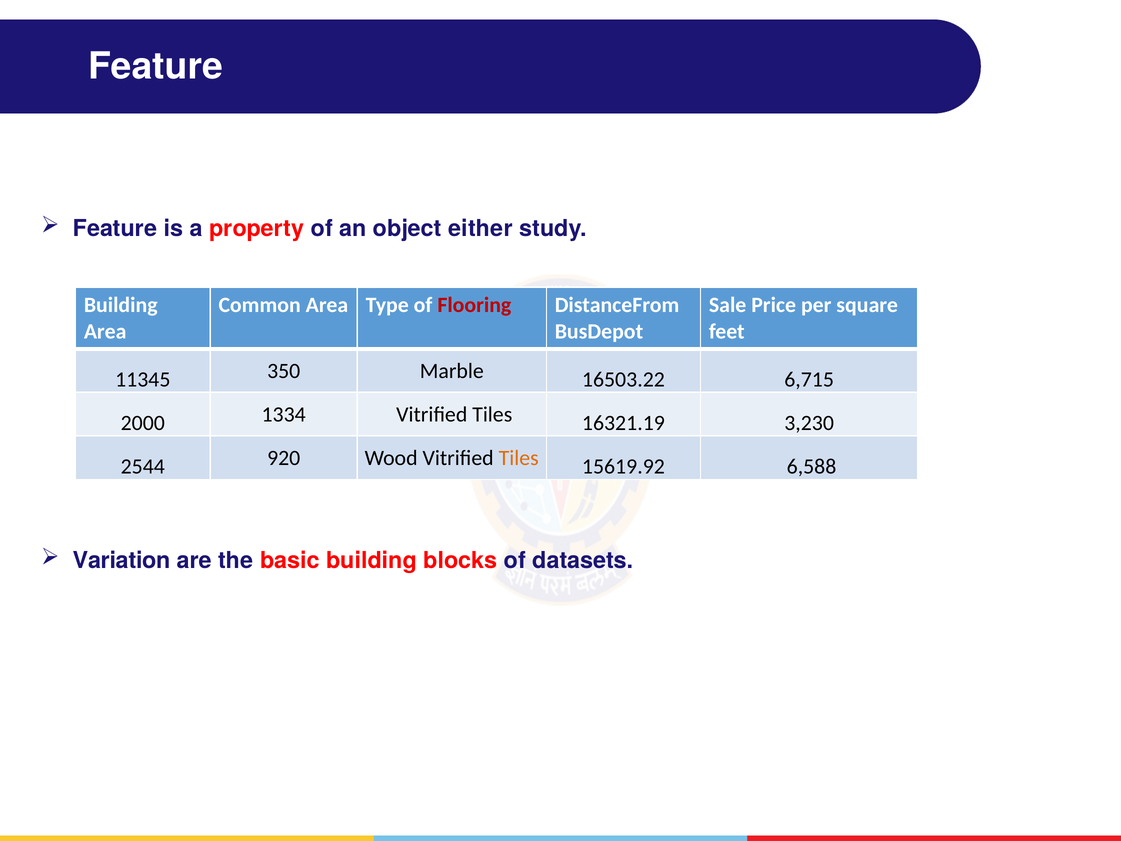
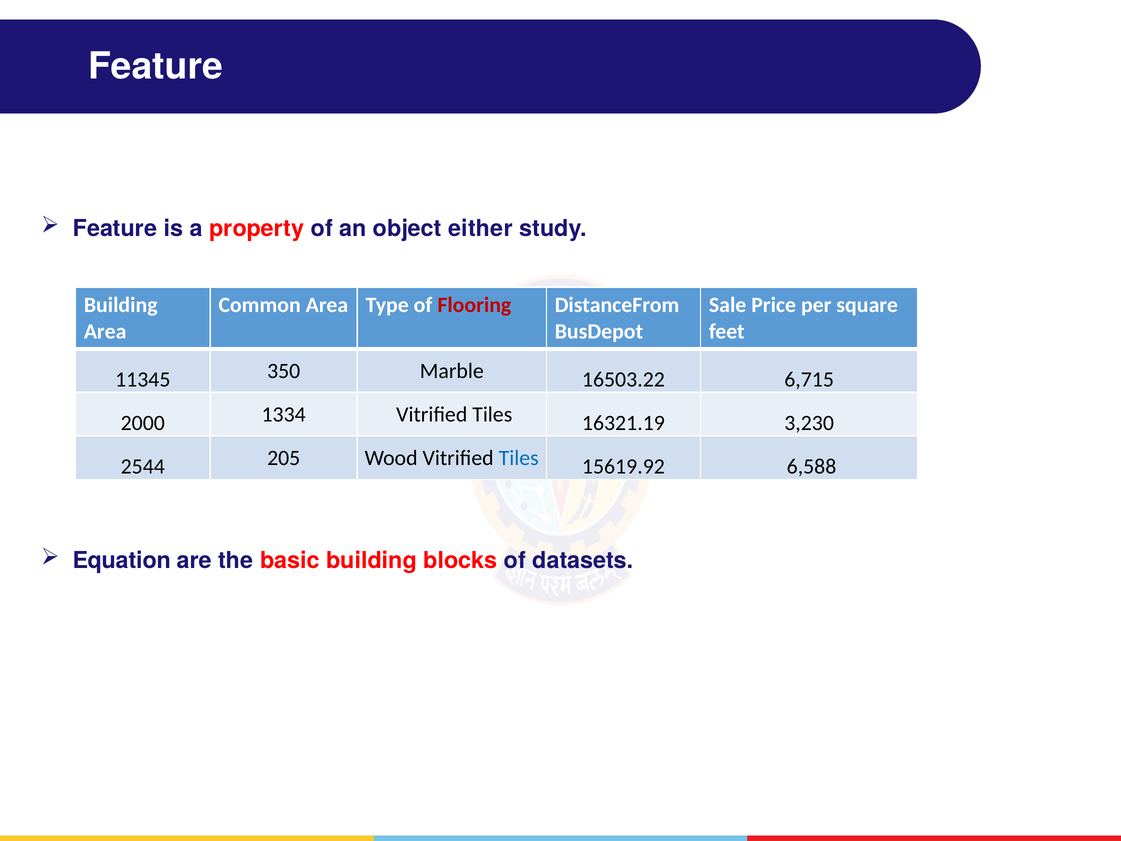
920: 920 -> 205 (284, 458)
Tiles colour: orange -> blue (519, 458)
Variation: Variation -> Equation (122, 560)
